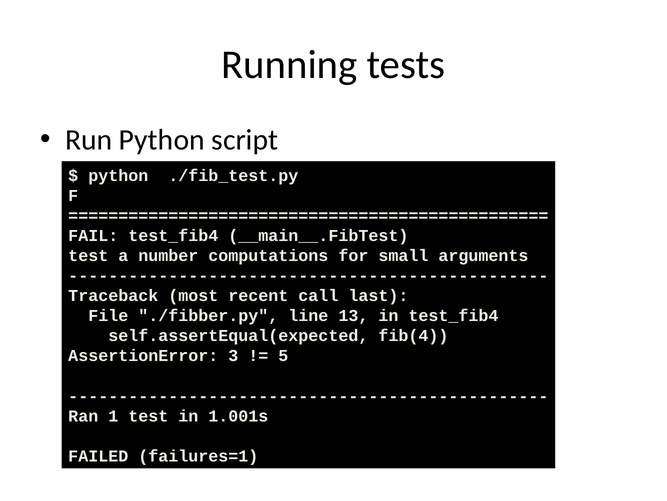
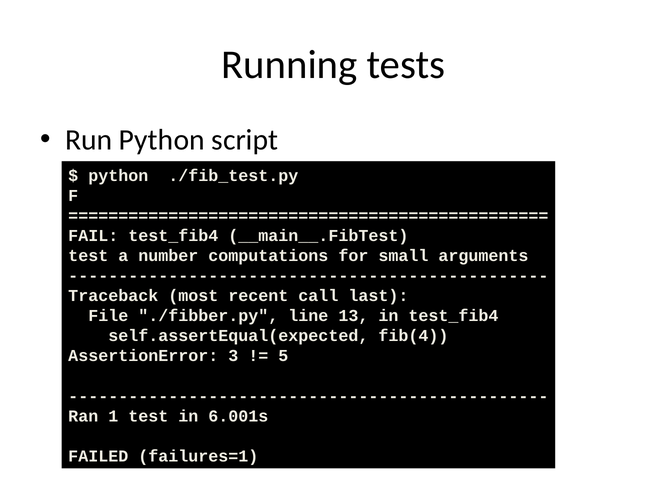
1.001s: 1.001s -> 6.001s (238, 415)
